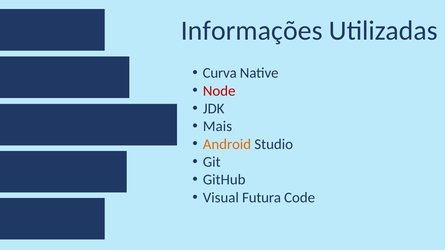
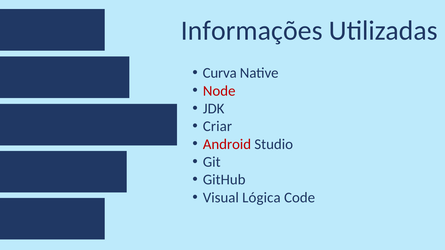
Mais: Mais -> Criar (217, 127)
Android colour: orange -> red (227, 144)
Futura: Futura -> Lógica (261, 198)
